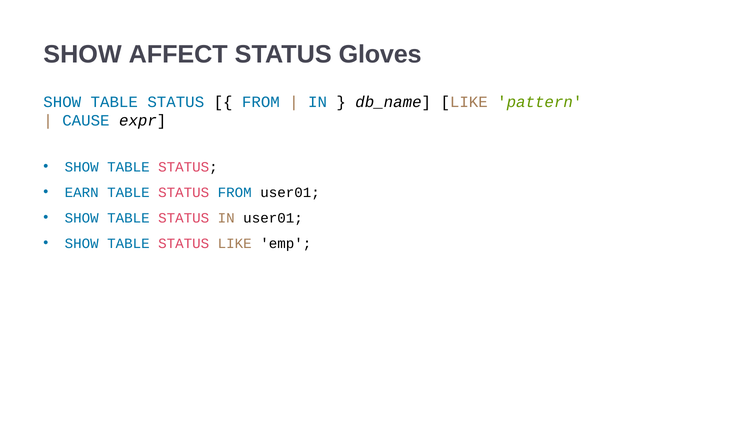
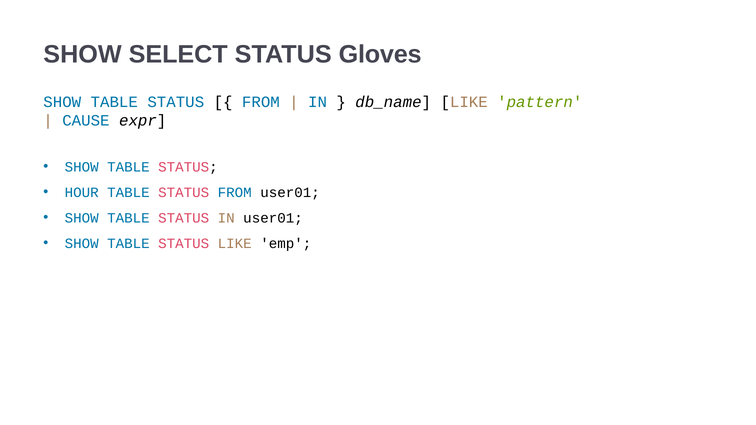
AFFECT: AFFECT -> SELECT (178, 55)
EARN: EARN -> HOUR (82, 193)
